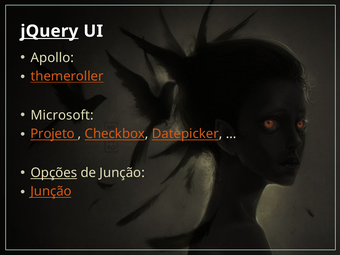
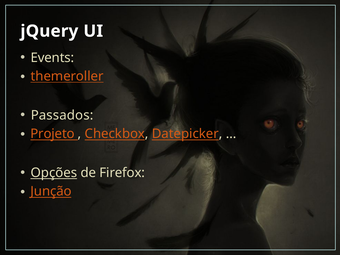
jQuery underline: present -> none (49, 31)
Apollo: Apollo -> Events (52, 58)
Microsoft: Microsoft -> Passados (62, 115)
de Junção: Junção -> Firefox (122, 173)
